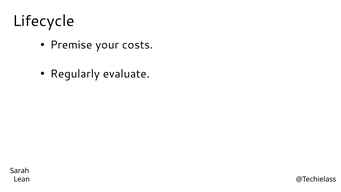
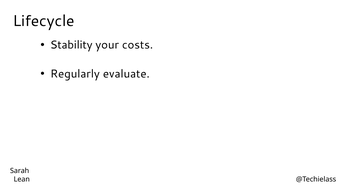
Premise: Premise -> Stability (71, 45)
